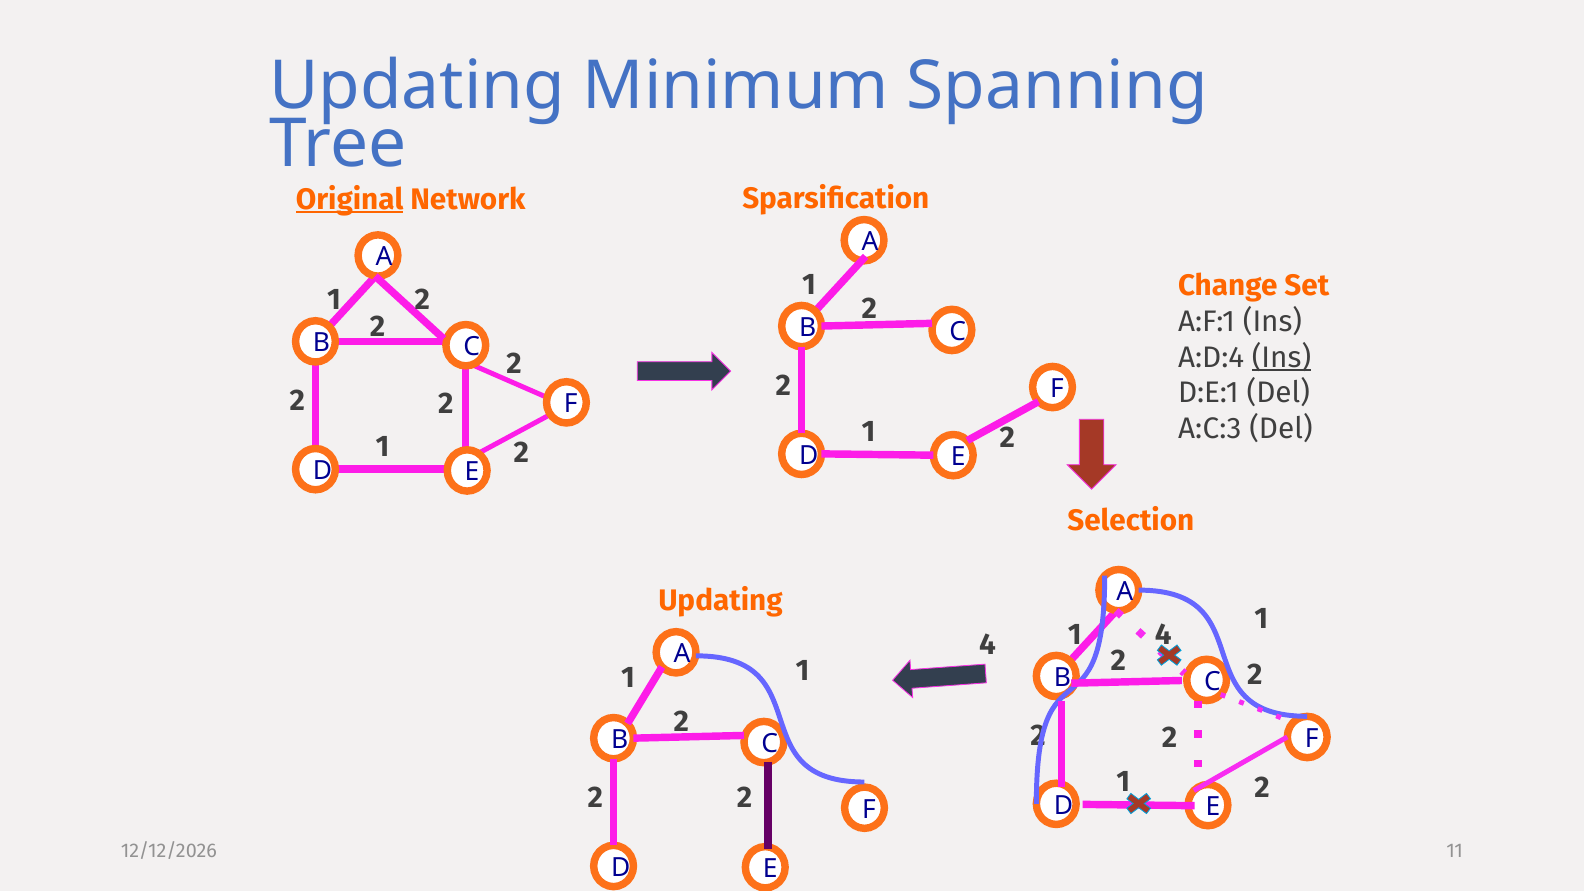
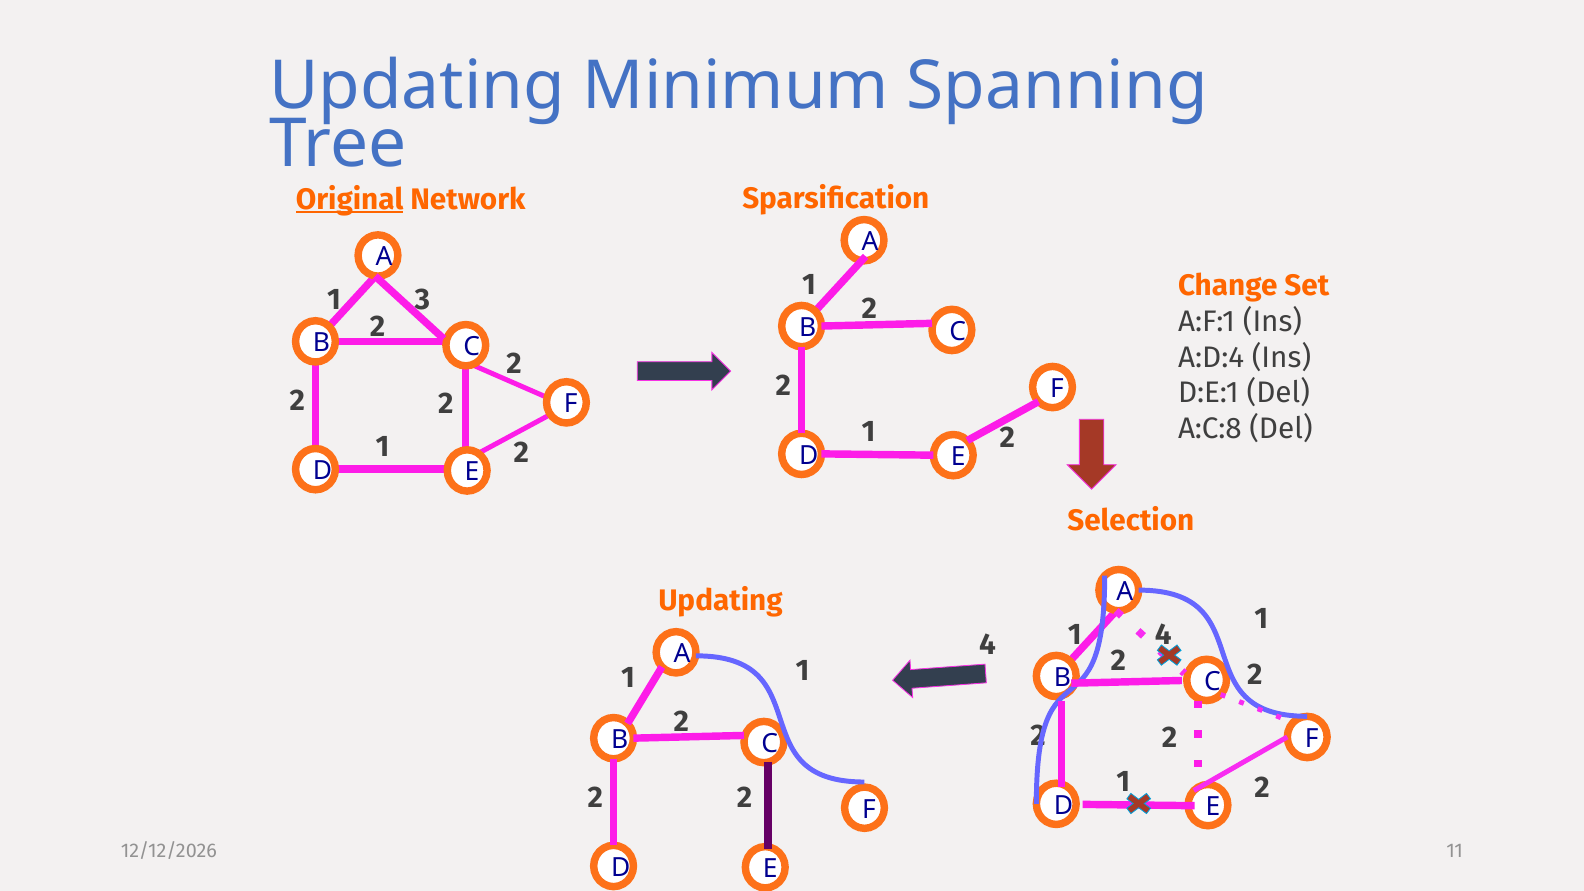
2: 2 -> 3 (422, 300)
Ins underline: present -> none (1281, 357)
A:C:3: A:C:3 -> A:C:8 (1210, 429)
